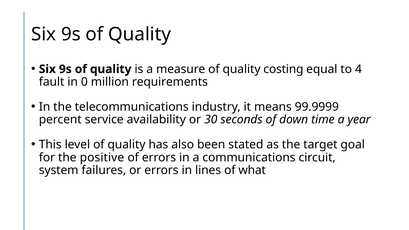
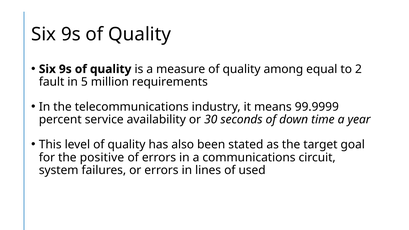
costing: costing -> among (283, 69)
4: 4 -> 2 (358, 69)
0: 0 -> 5 (84, 82)
what: what -> used (252, 170)
